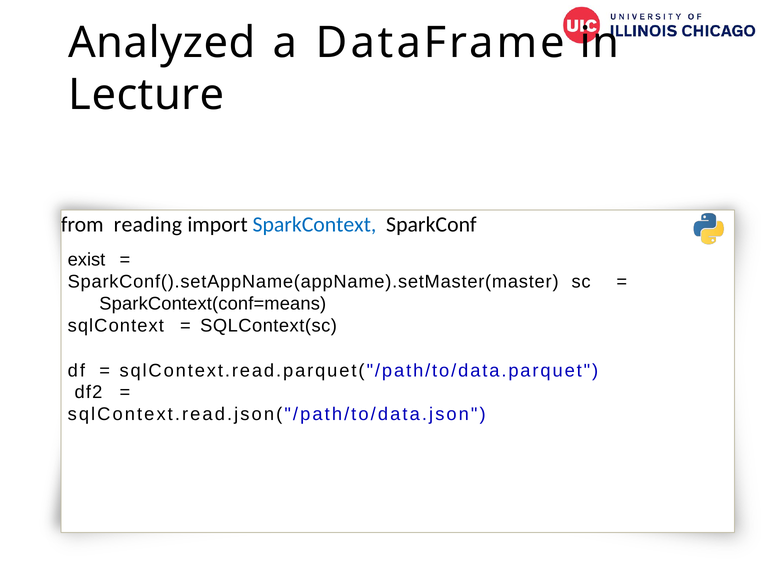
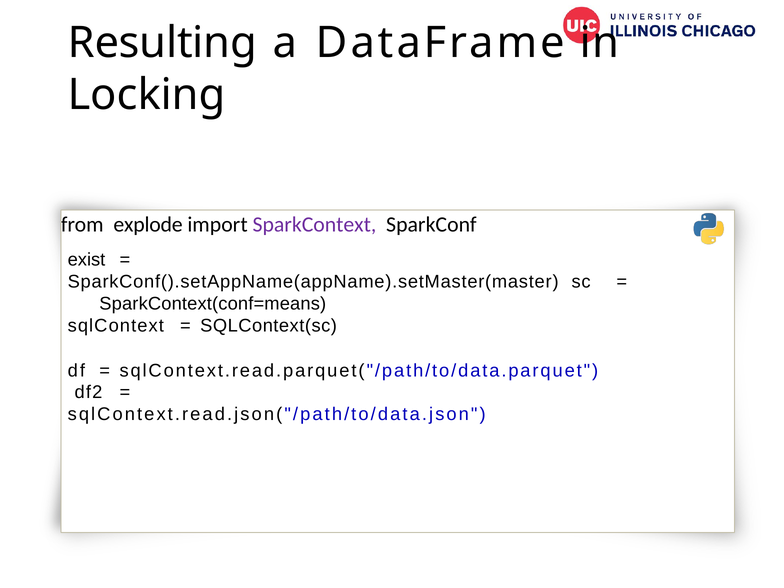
Analyzed: Analyzed -> Resulting (162, 43)
Lecture: Lecture -> Locking (147, 95)
reading: reading -> explode (148, 224)
SparkContext colour: blue -> purple (314, 224)
